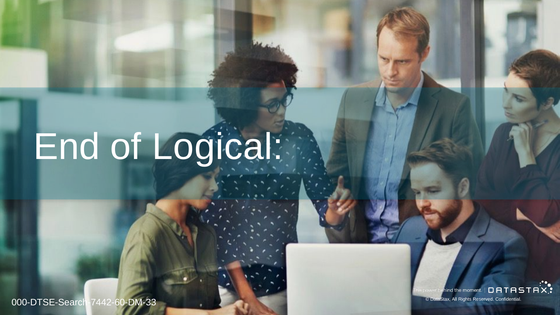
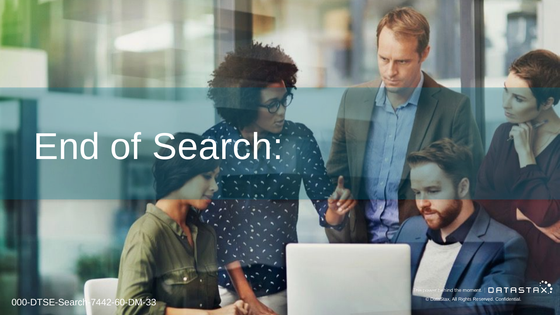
Logical: Logical -> Search (218, 147)
